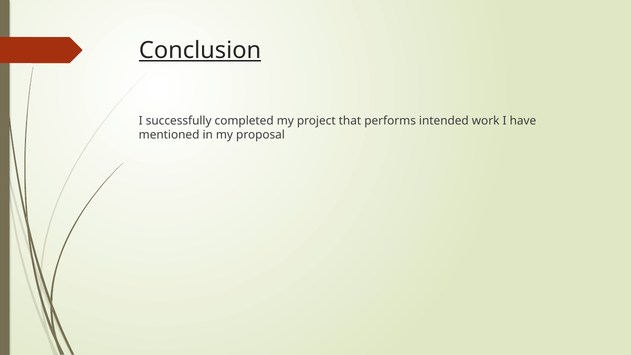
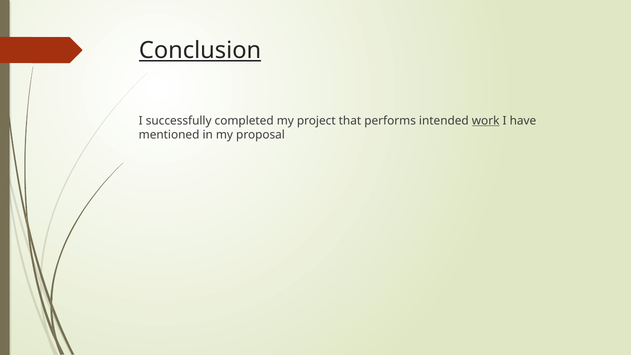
work underline: none -> present (486, 121)
